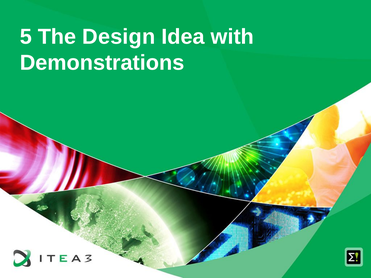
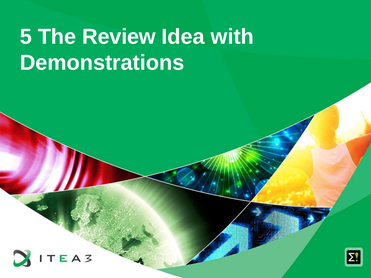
Design: Design -> Review (119, 37)
